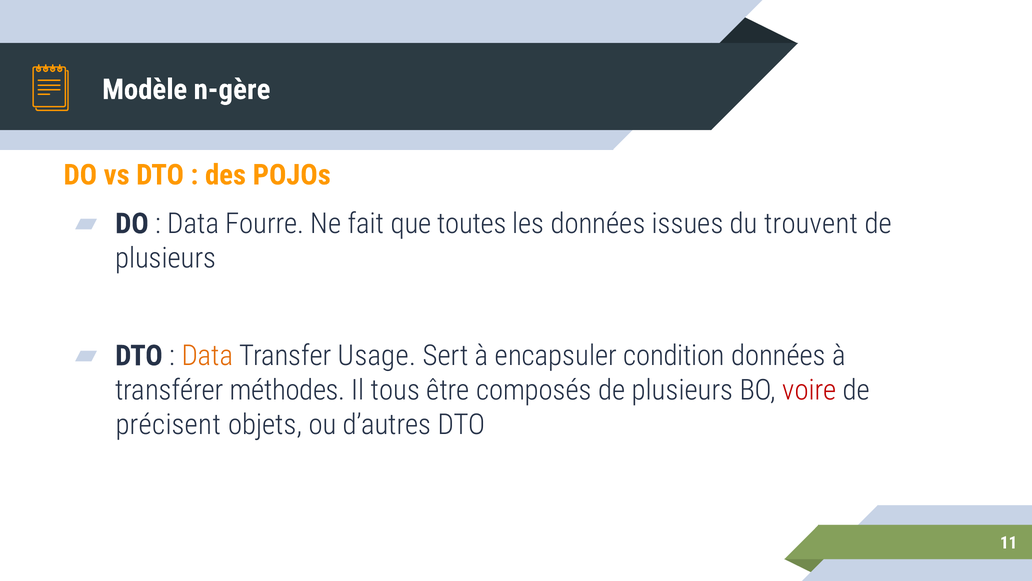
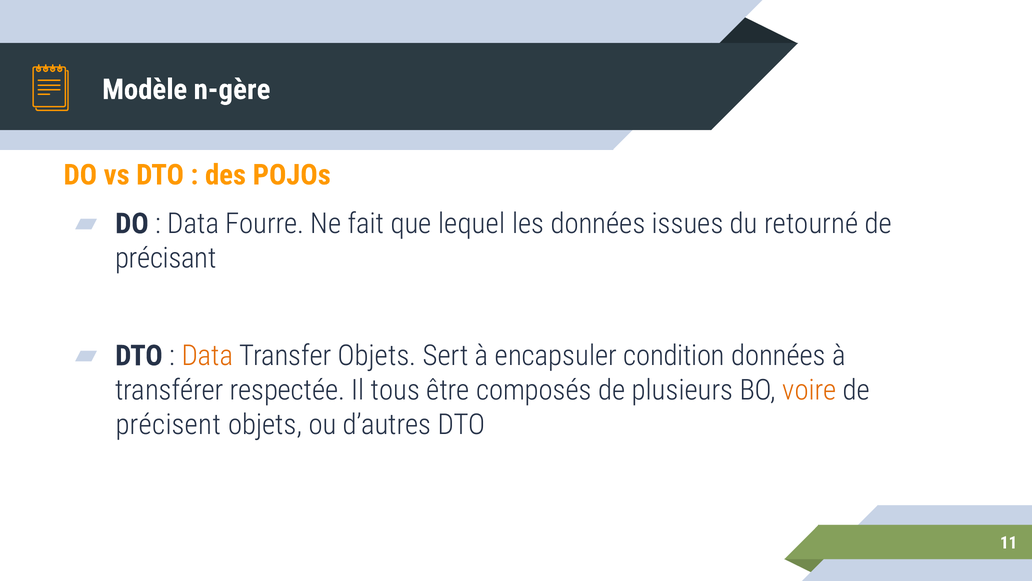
toutes: toutes -> lequel (472, 224)
trouvent: trouvent -> retourné (811, 224)
plusieurs: plusieurs -> précisant (166, 258)
Transfer Usage: Usage -> Objets (377, 356)
méthodes: méthodes -> respectée (287, 390)
voire colour: red -> orange (809, 390)
